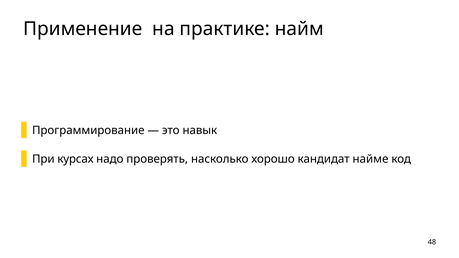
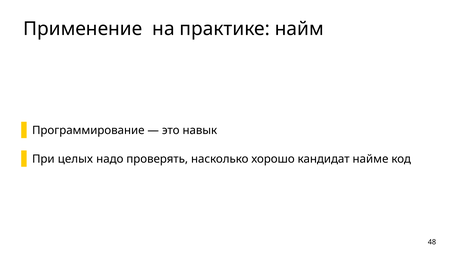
курсах: курсах -> целых (75, 159)
